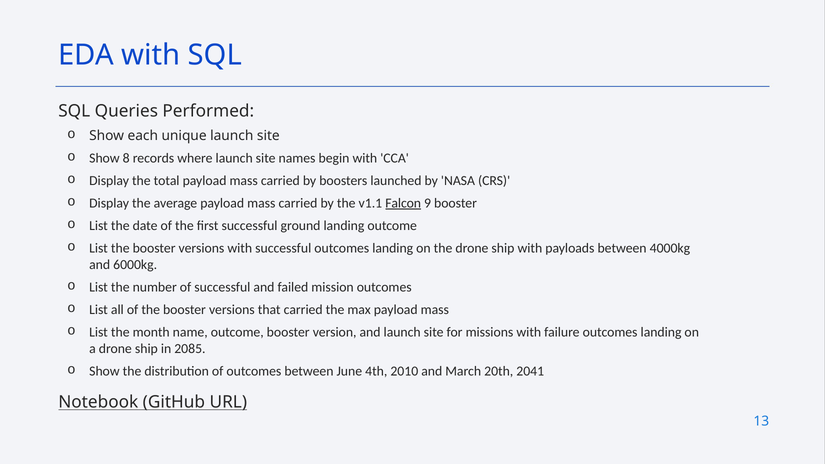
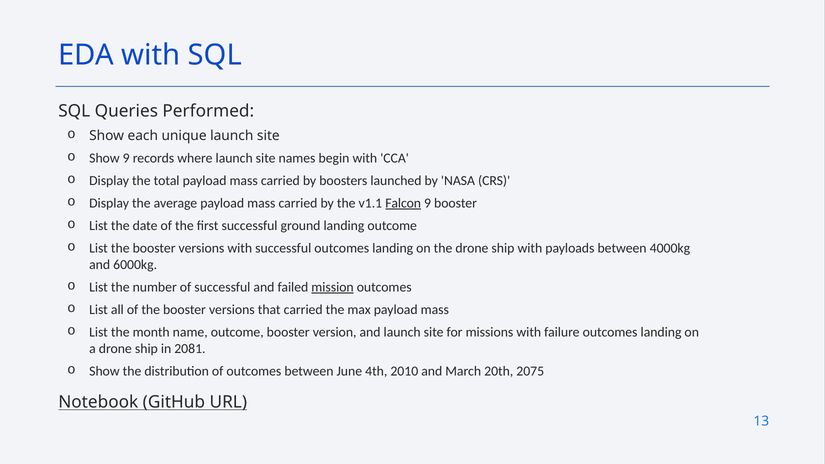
Show 8: 8 -> 9 (126, 158)
mission underline: none -> present (333, 287)
2085: 2085 -> 2081 (190, 349)
2041: 2041 -> 2075 (530, 371)
